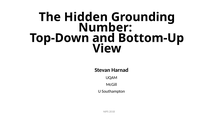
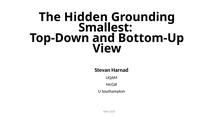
Number: Number -> Smallest (105, 27)
